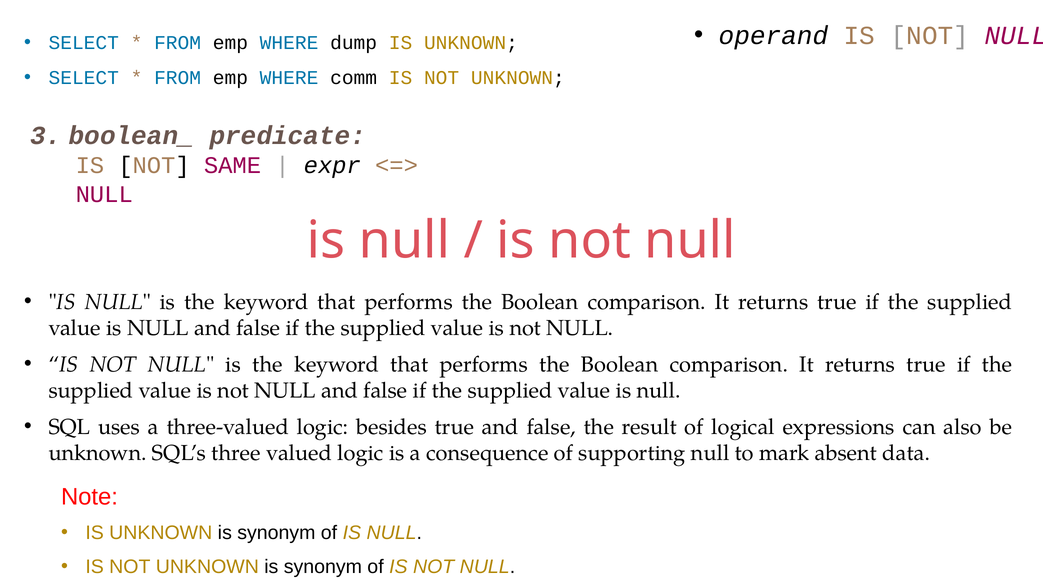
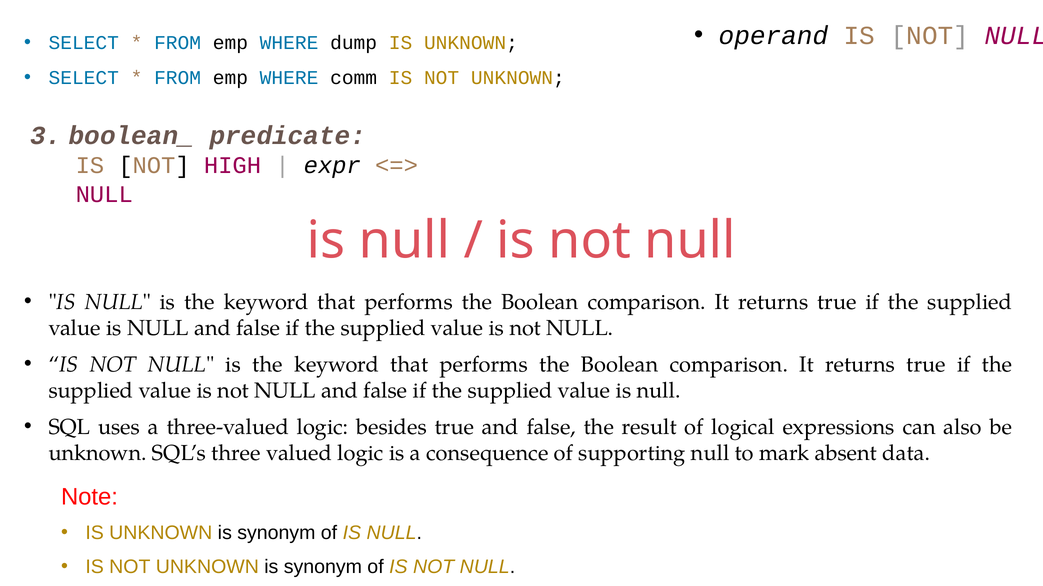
SAME: SAME -> HIGH (233, 166)
